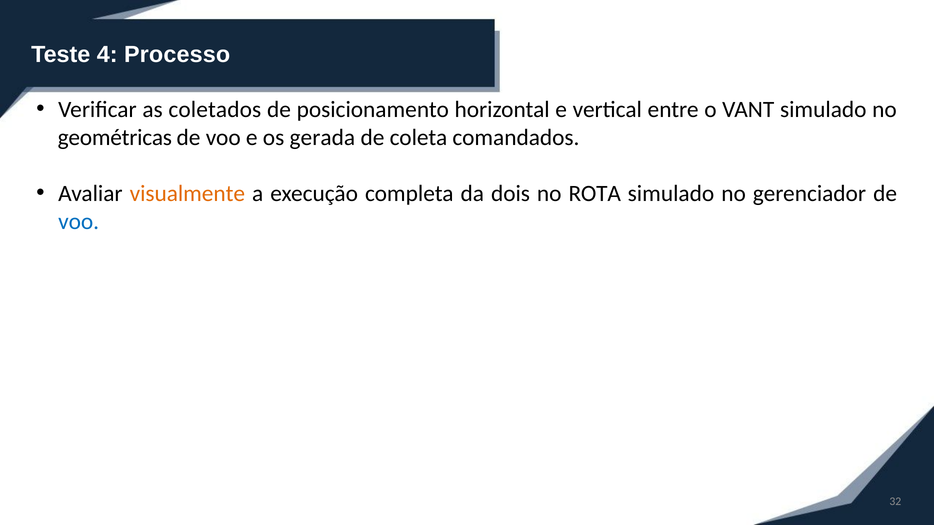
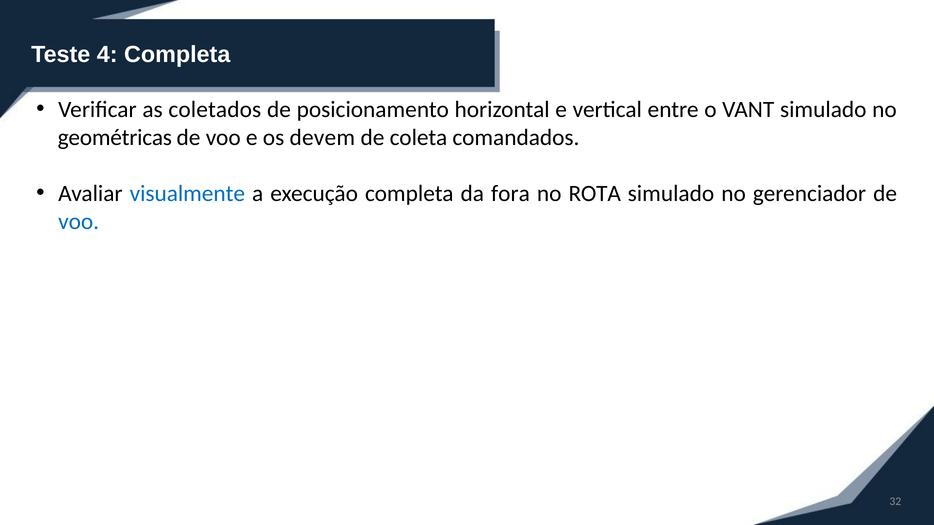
4 Processo: Processo -> Completa (177, 55)
gerada: gerada -> devem (322, 137)
visualmente colour: orange -> blue (187, 193)
dois: dois -> fora (510, 193)
